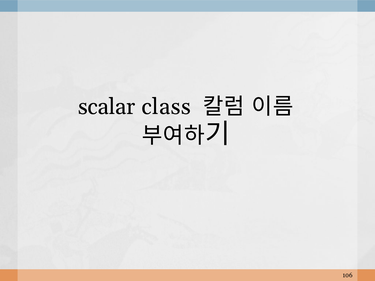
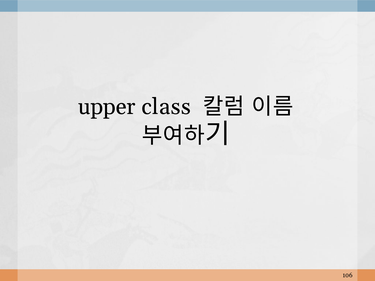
scalar: scalar -> upper (107, 107)
